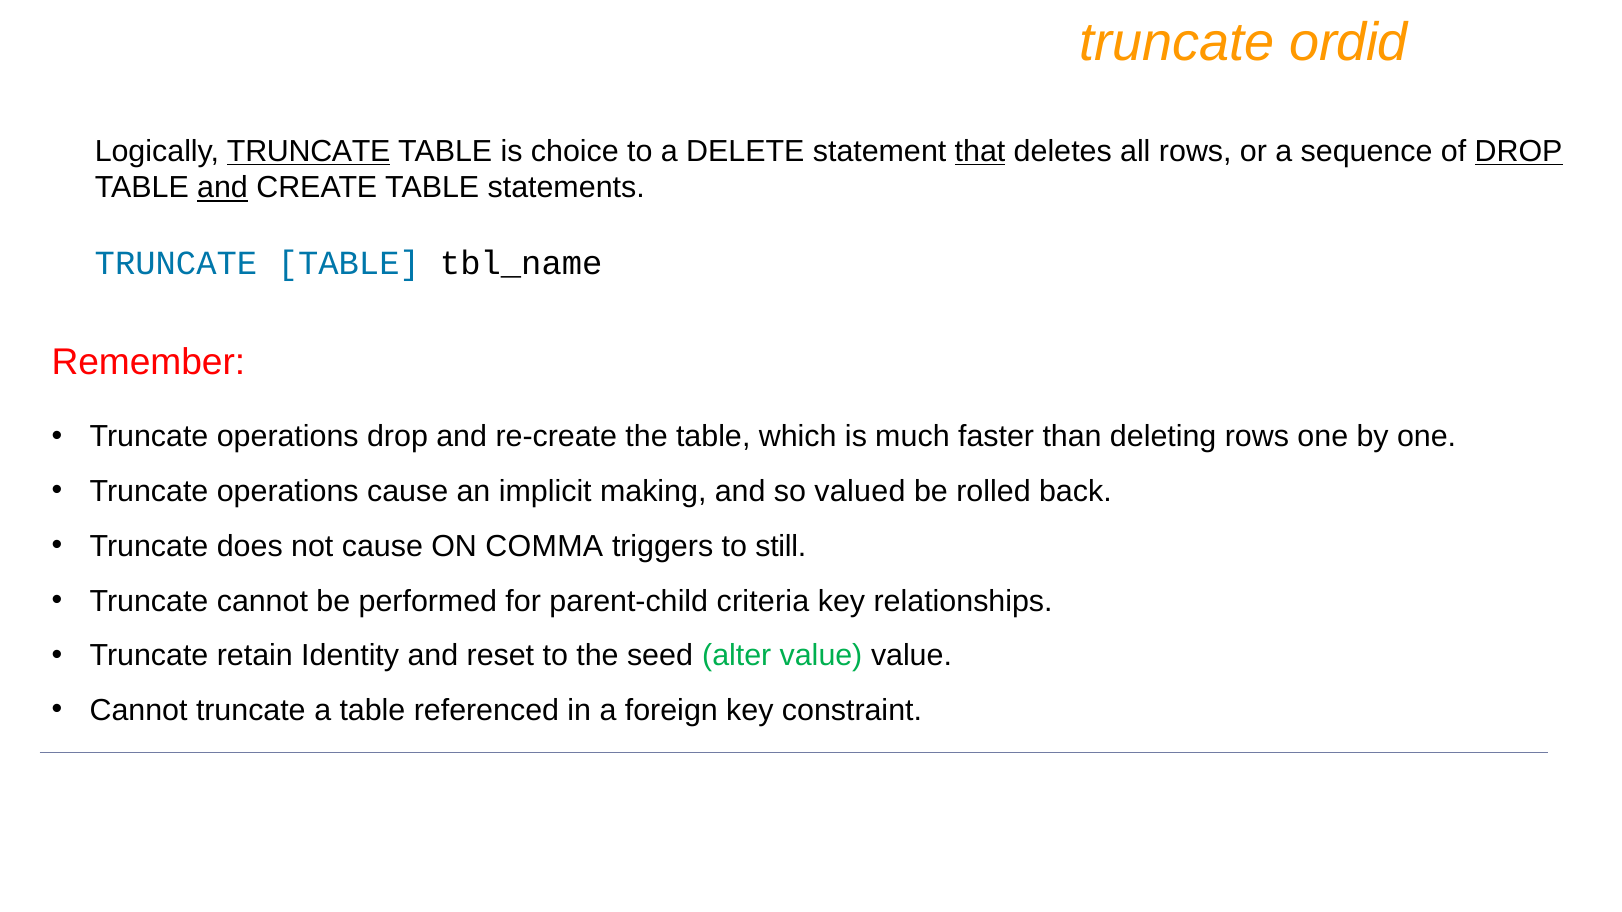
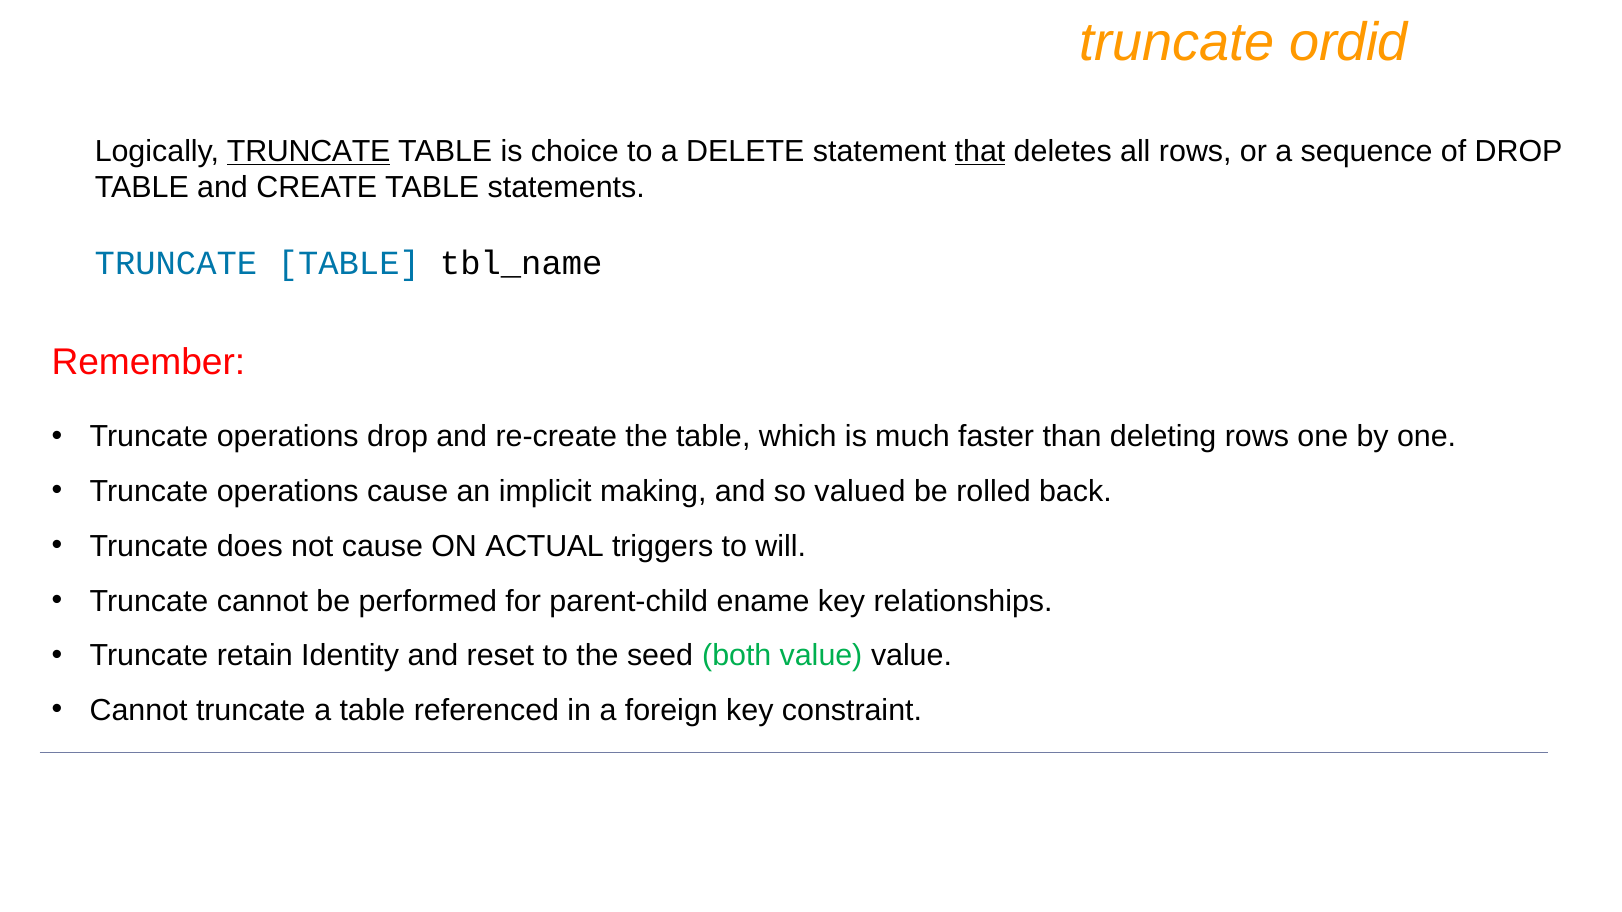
DROP underline: present -> none (1519, 152)
and underline: present -> none (223, 188)
COMMA: COMMA -> ACTUAL (545, 547)
still: still -> will (781, 547)
criteria: criteria -> ename (763, 601)
alter: alter -> both (737, 656)
